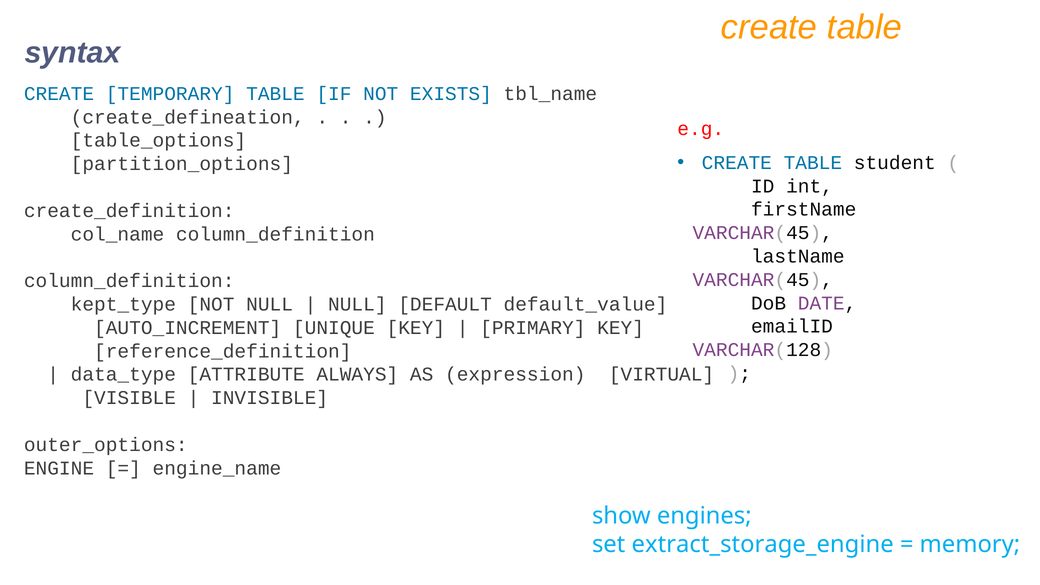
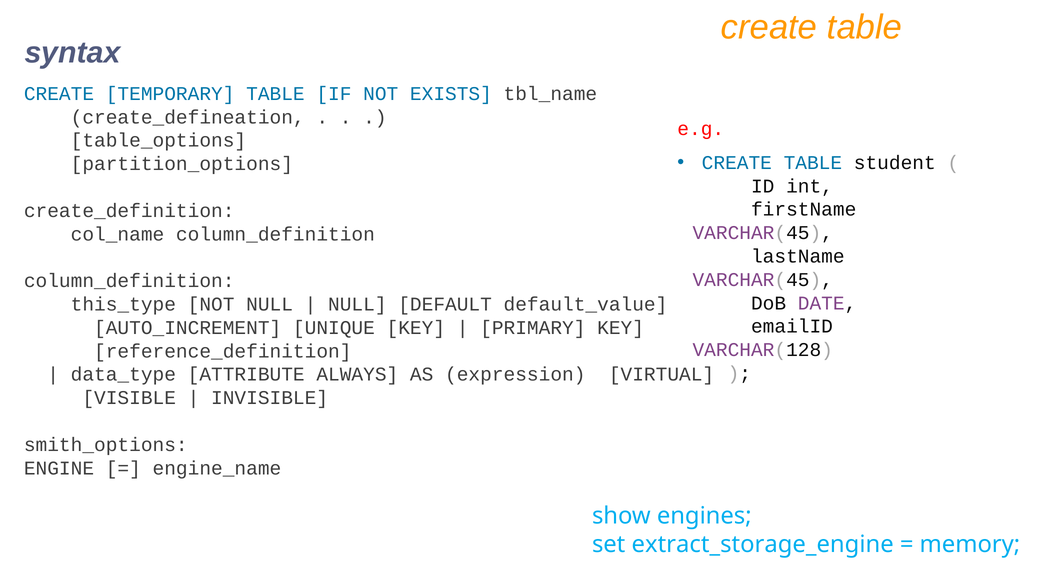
kept_type: kept_type -> this_type (123, 304)
outer_options: outer_options -> smith_options (106, 445)
